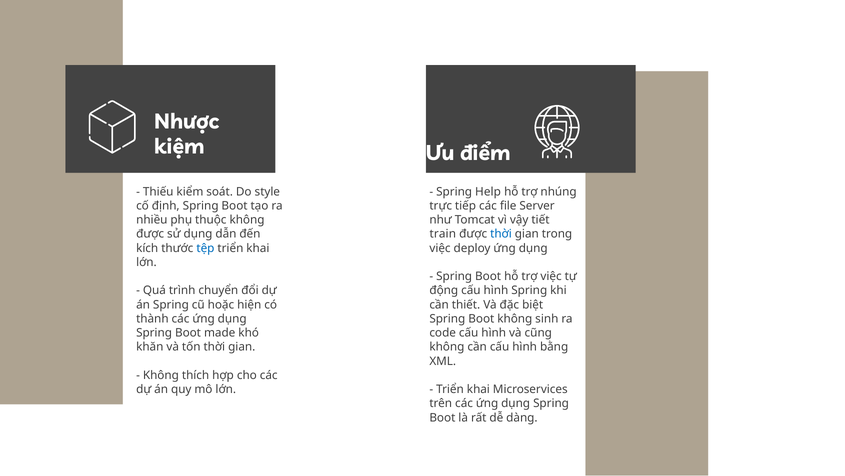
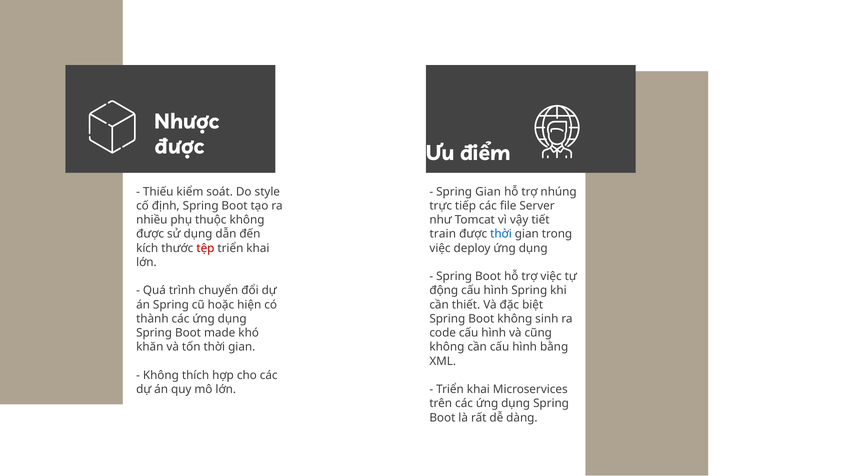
kiệm: kiệm -> được (180, 147)
Spring Help: Help -> Gian (488, 191)
tệp colour: blue -> red (205, 248)
